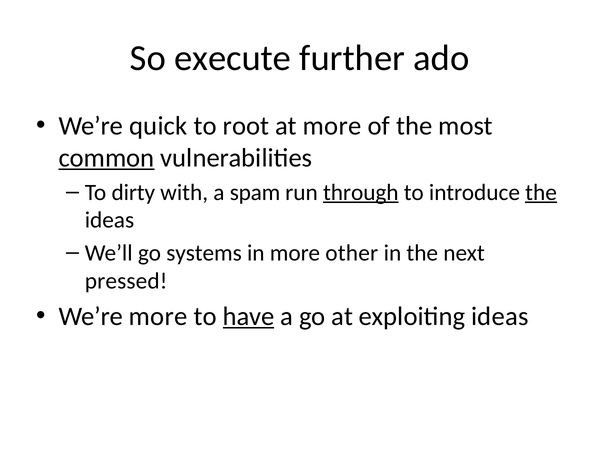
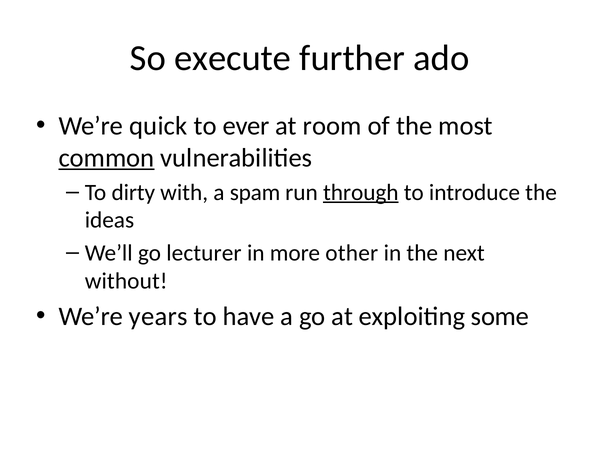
root: root -> ever (246, 126)
at more: more -> room (332, 126)
the underline: present -> none (541, 192)
systems: systems -> lecturer (204, 253)
pressed: pressed -> without (126, 281)
We’re more: more -> years (158, 316)
have underline: present -> none (249, 316)
exploiting ideas: ideas -> some (500, 316)
